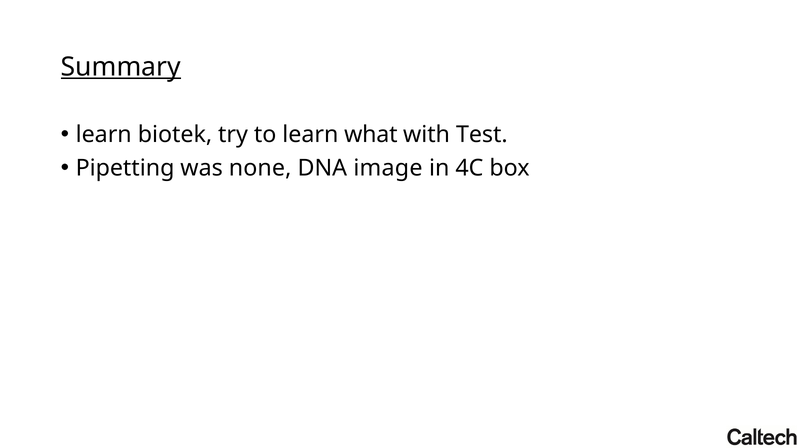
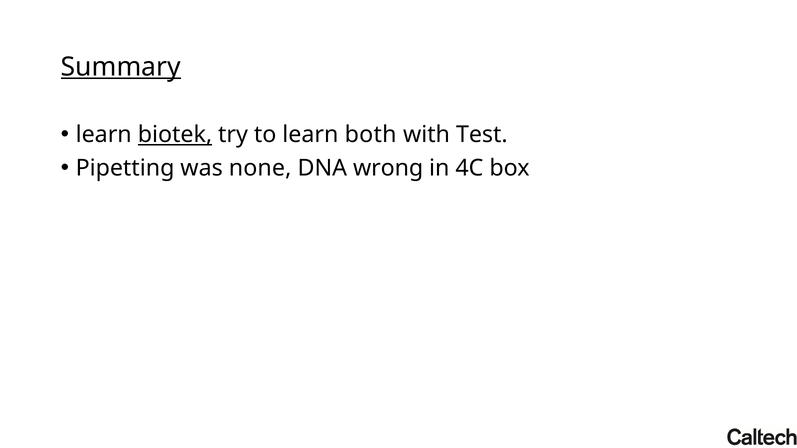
biotek underline: none -> present (175, 135)
what: what -> both (371, 135)
image: image -> wrong (388, 168)
